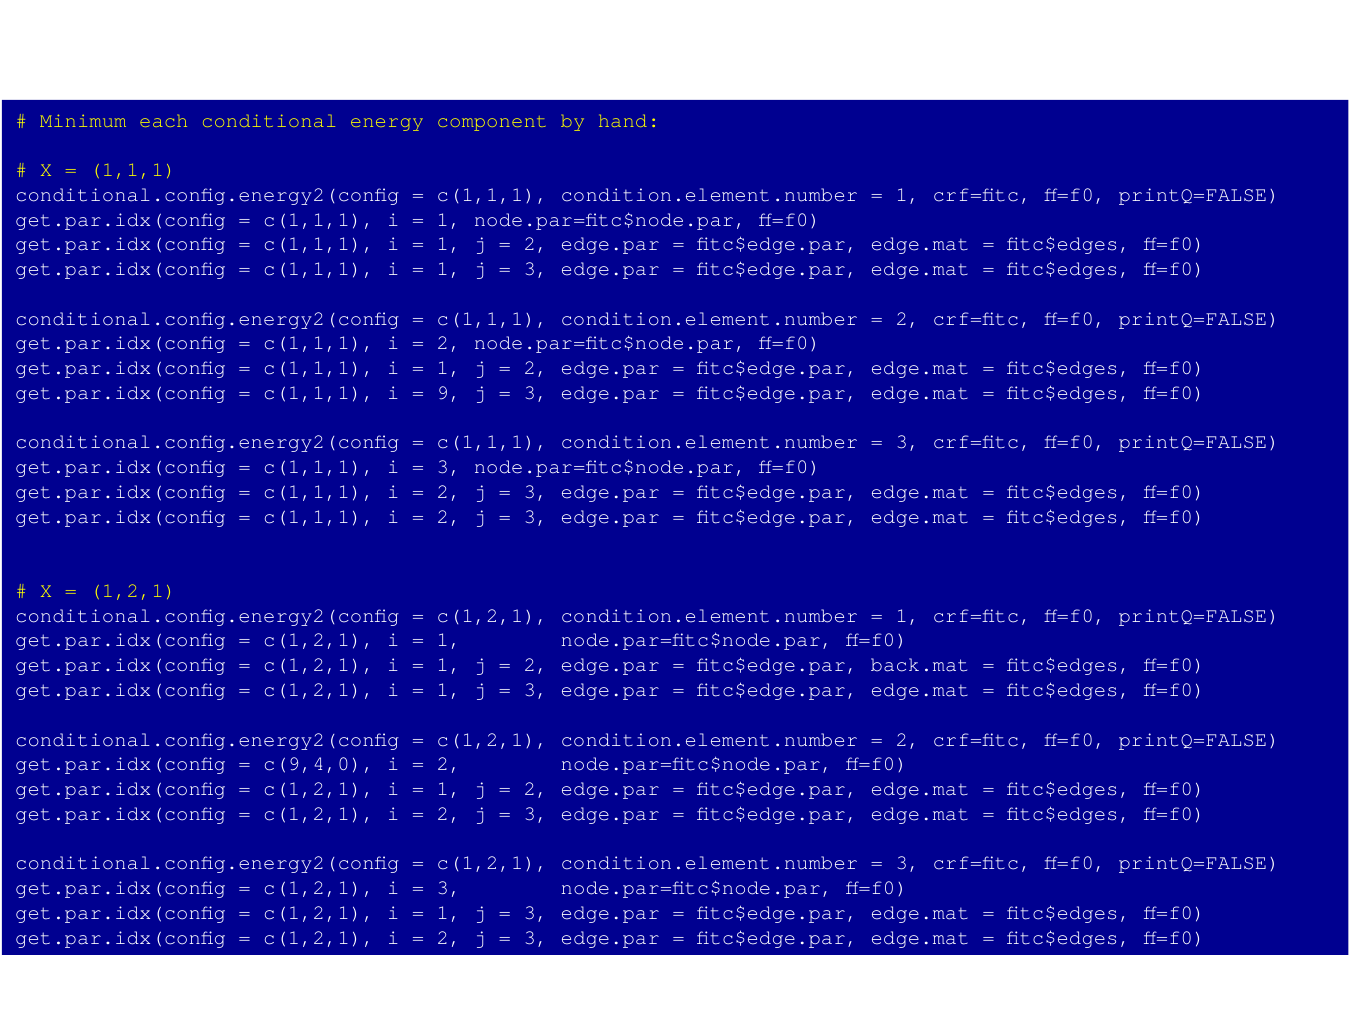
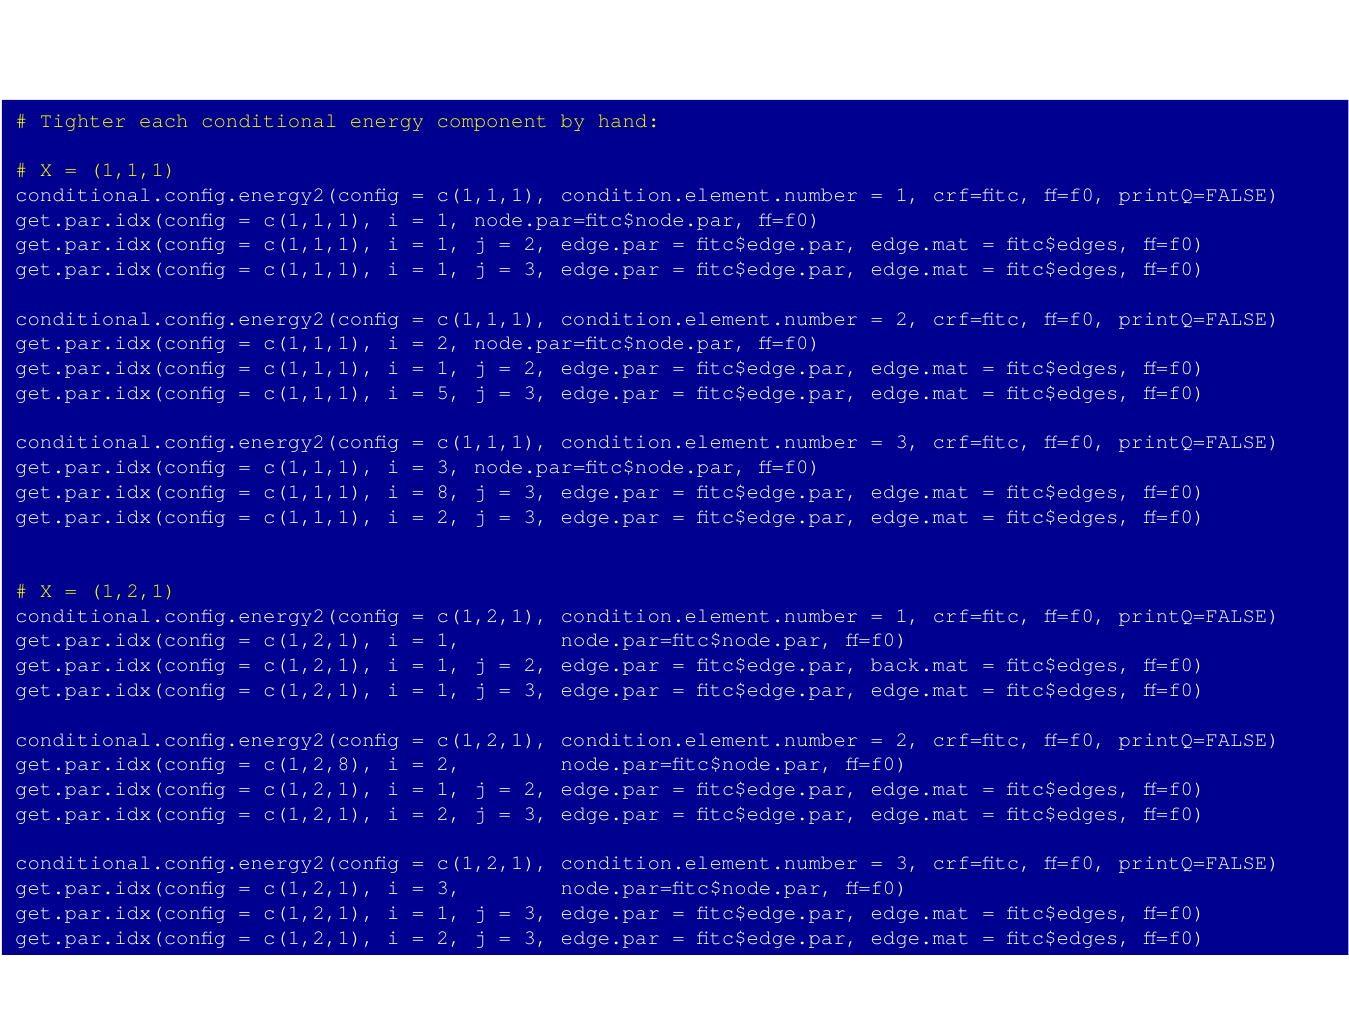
Minimum: Minimum -> Tighter (83, 120)
9: 9 -> 5 (449, 393)
2: 2 -> 8 (449, 492)
c(9,4,0: c(9,4,0 -> c(1,2,8 (319, 764)
